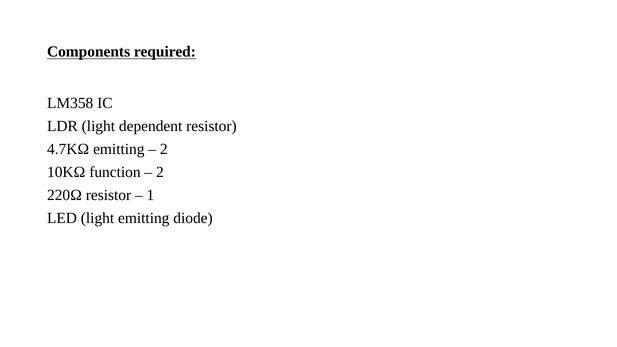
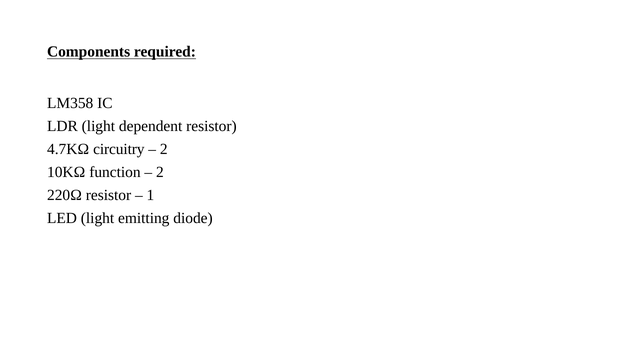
4.7KΩ emitting: emitting -> circuitry (119, 149)
